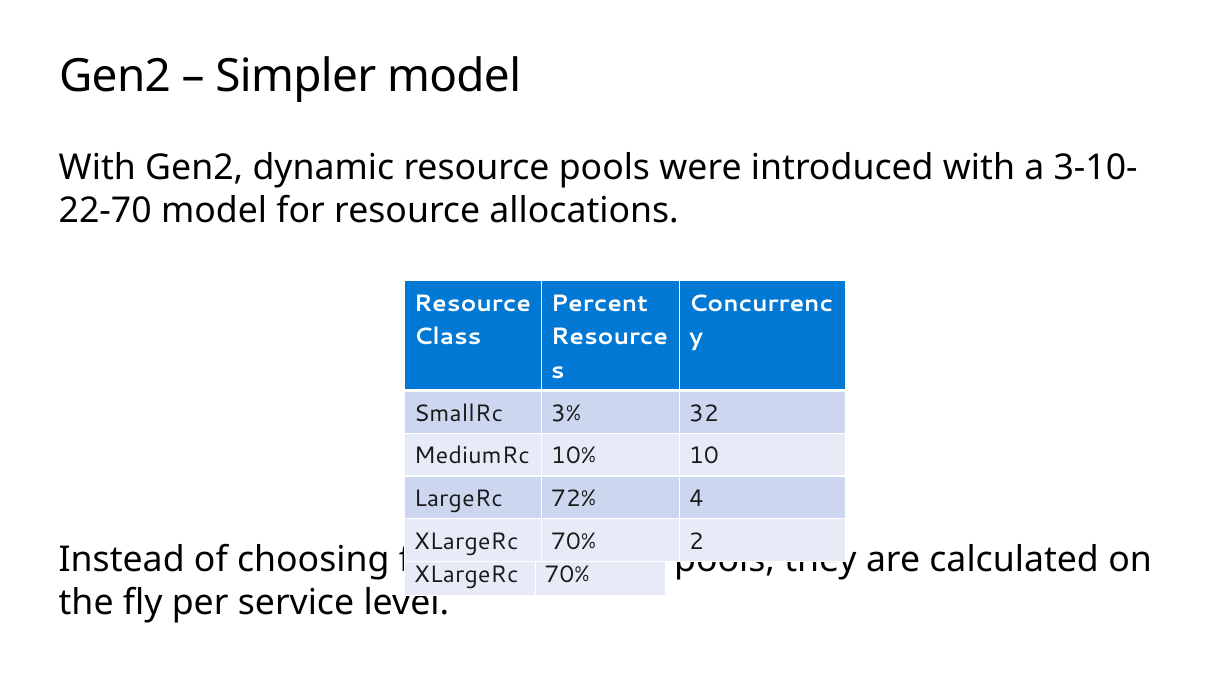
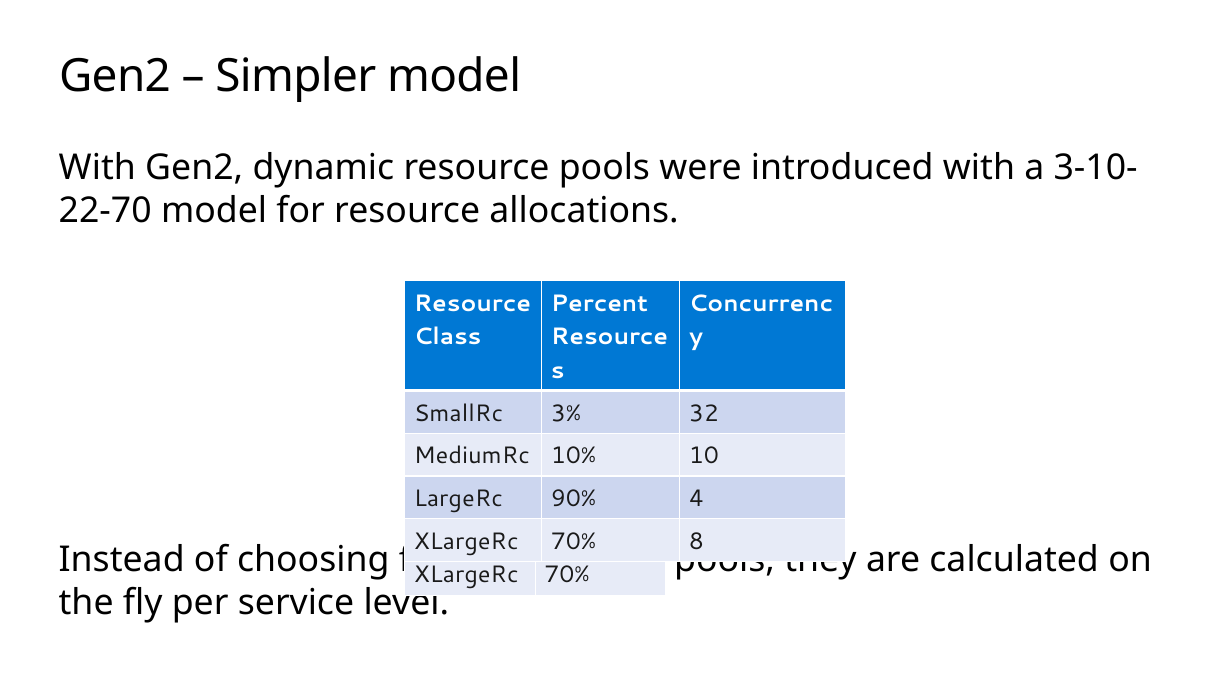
72%: 72% -> 90% (574, 499)
2: 2 -> 8 (696, 542)
